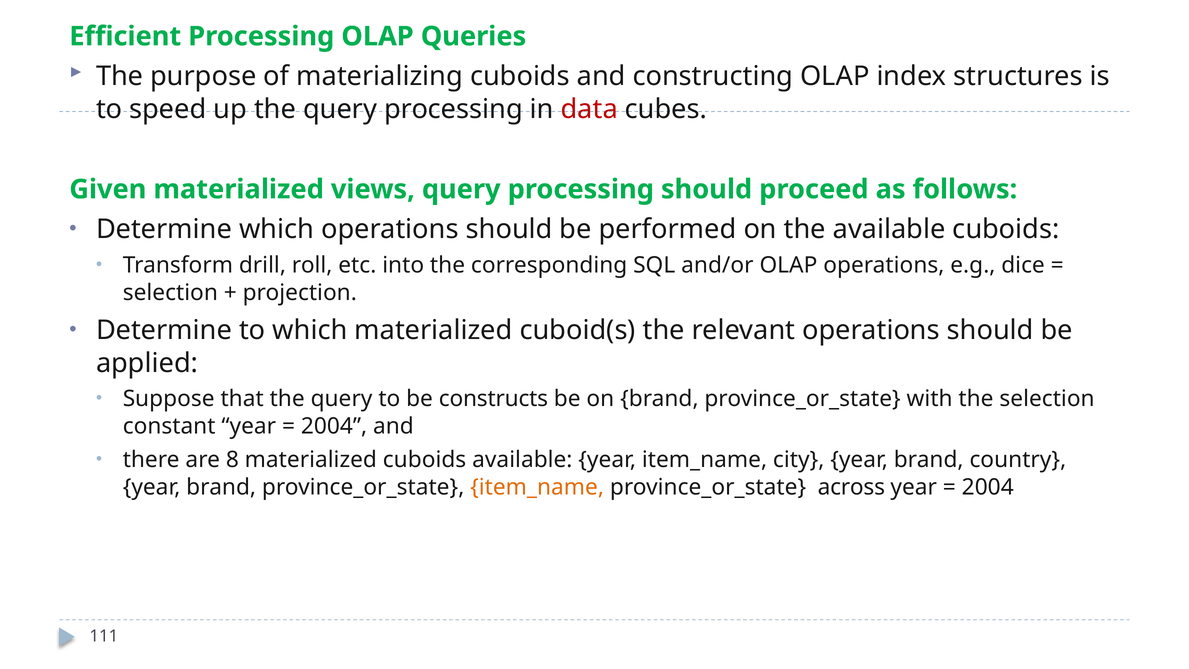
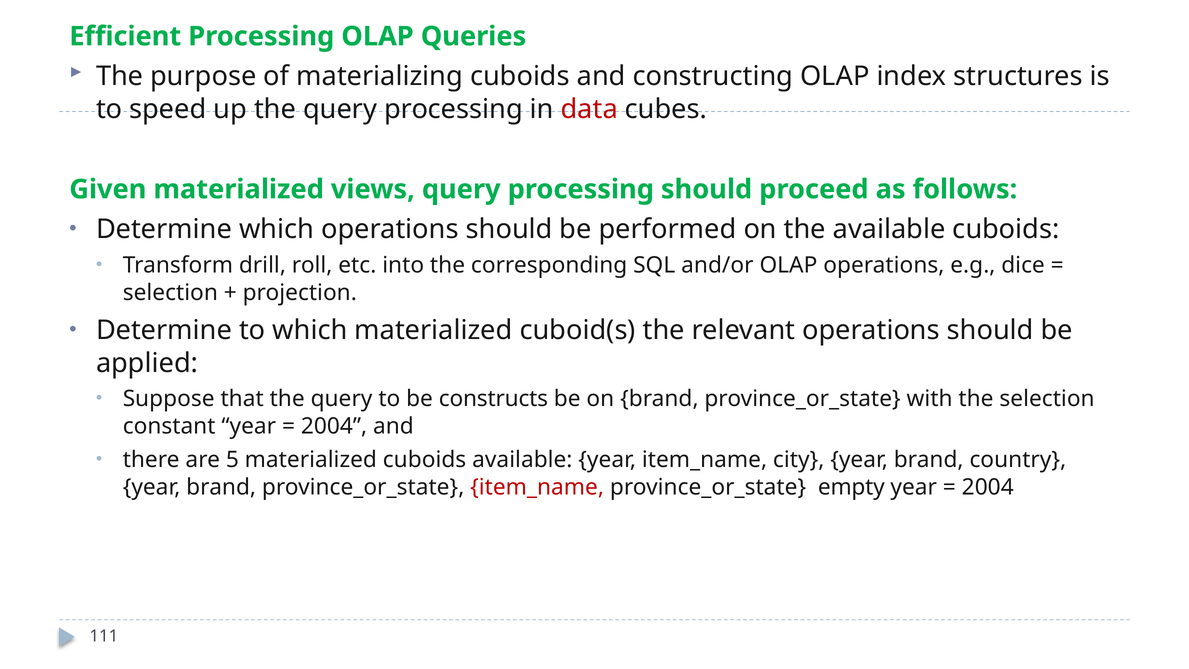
8: 8 -> 5 (232, 460)
item_name colour: orange -> red (537, 487)
across: across -> empty (851, 487)
